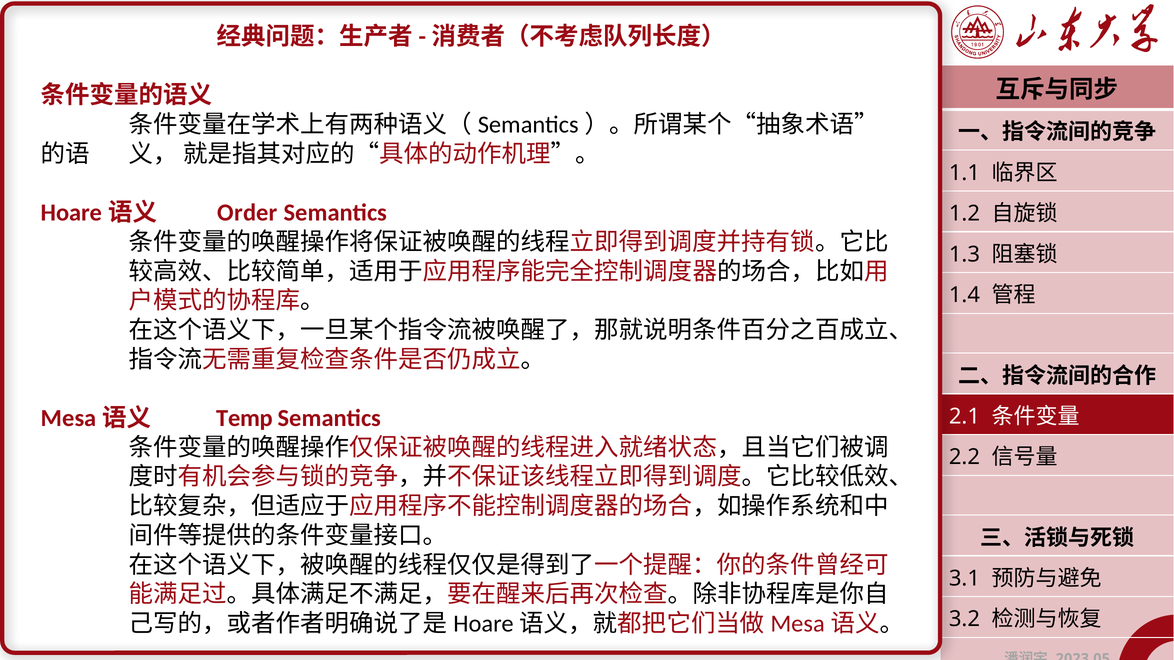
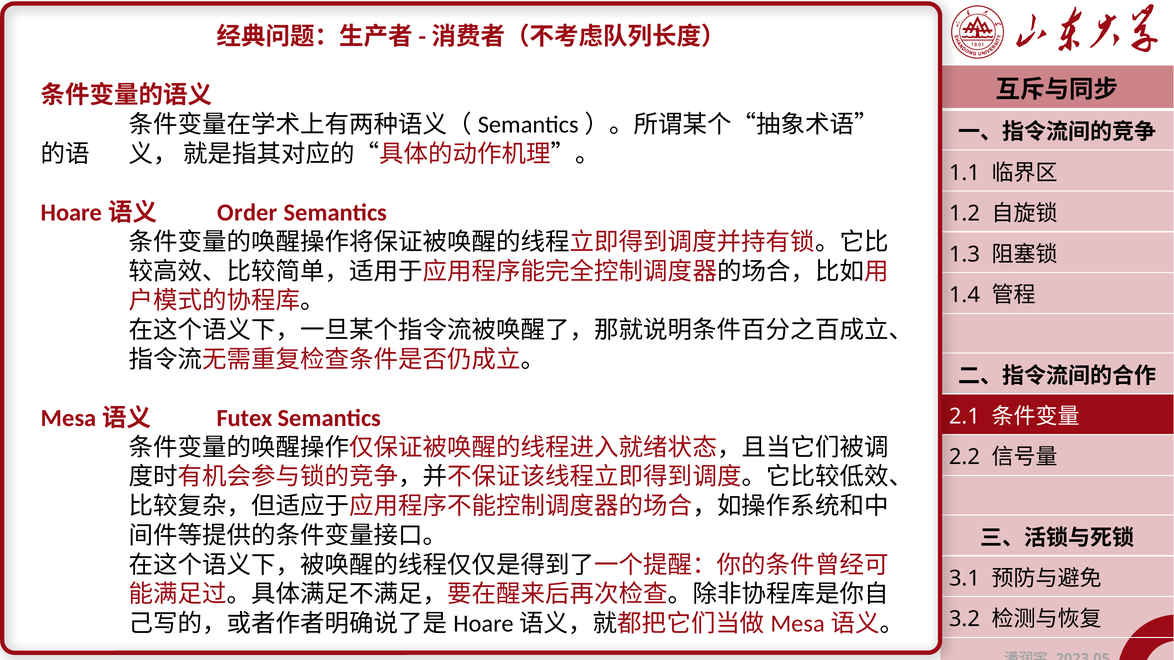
Temp: Temp -> Futex (245, 418)
